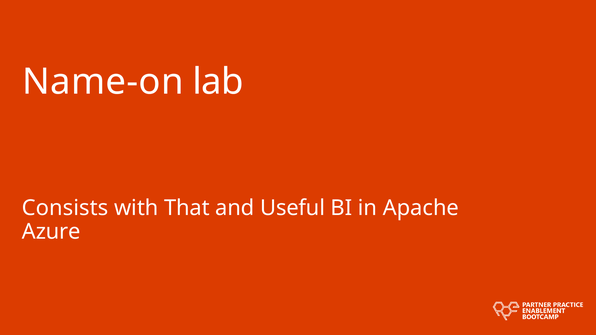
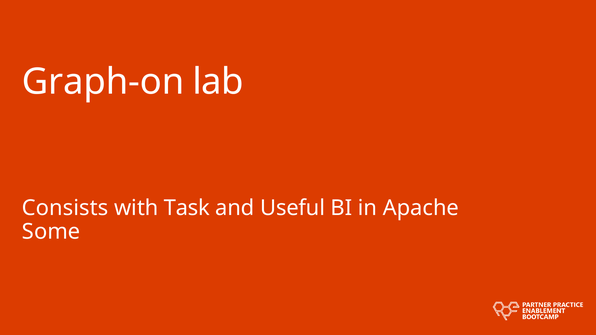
Name-on: Name-on -> Graph-on (103, 82)
That: That -> Task (187, 208)
Azure: Azure -> Some (51, 232)
